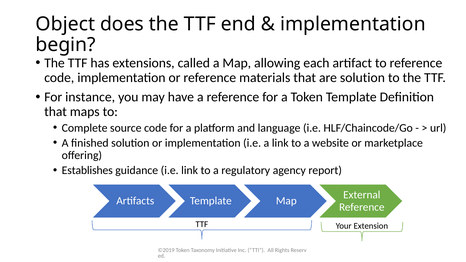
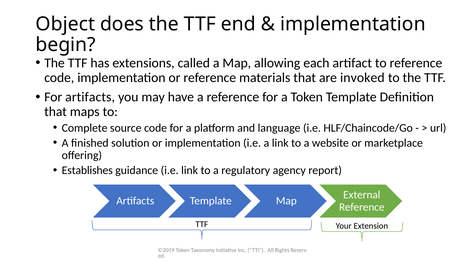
are solution: solution -> invoked (362, 78)
For instance: instance -> artifacts (90, 97)
